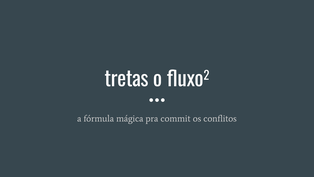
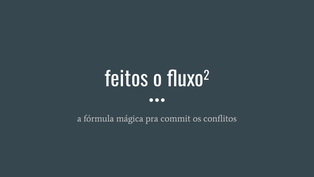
tretas: tretas -> feitos (126, 79)
